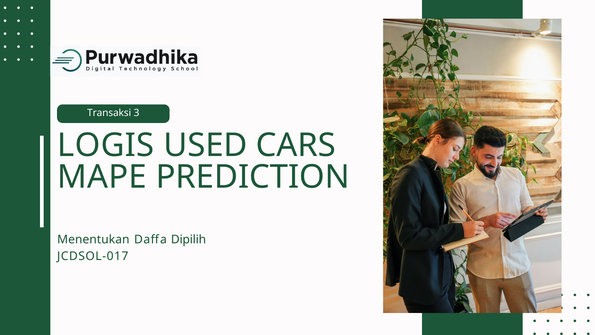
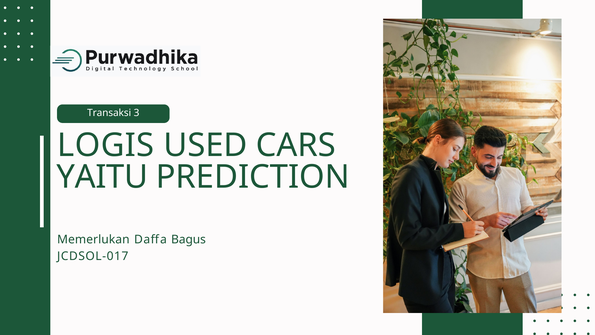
MAPE: MAPE -> YAITU (102, 177)
Menentukan: Menentukan -> Memerlukan (93, 239)
Dipilih: Dipilih -> Bagus (188, 239)
